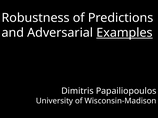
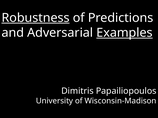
Robustness underline: none -> present (36, 18)
